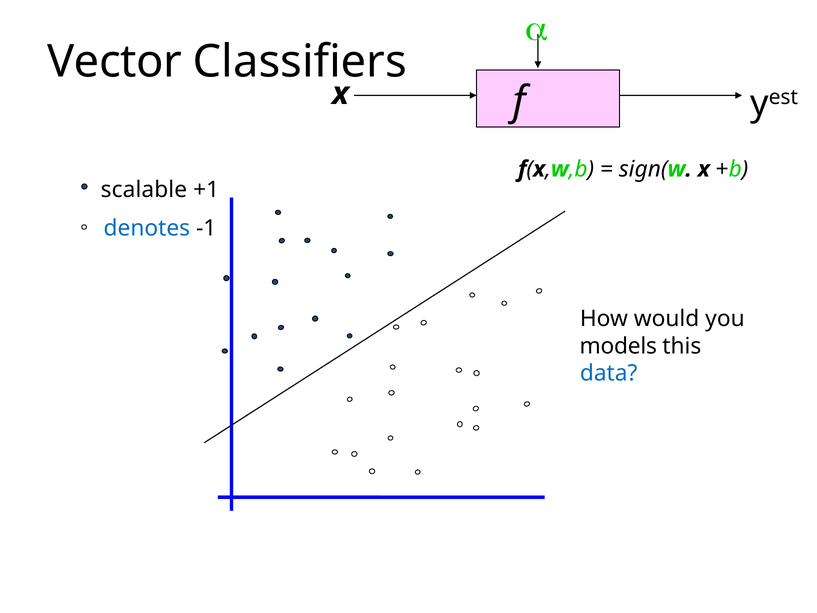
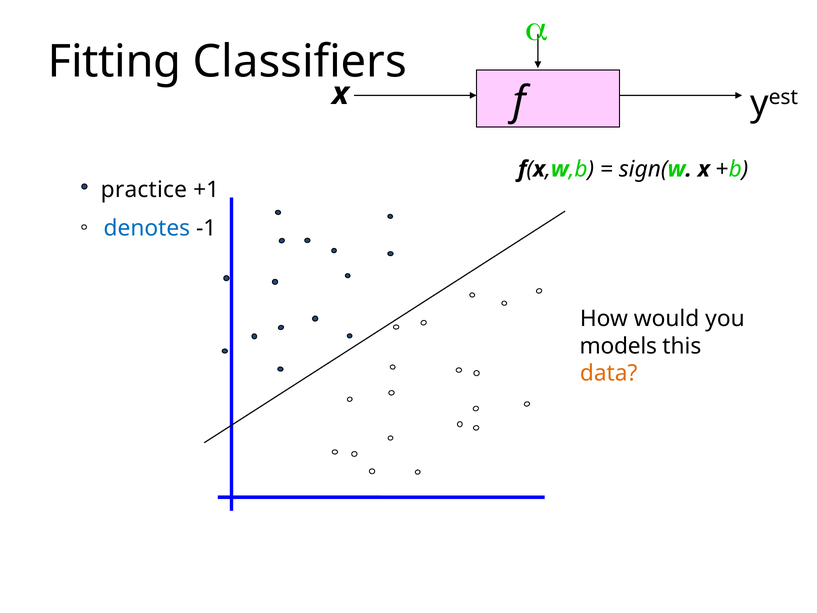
Vector: Vector -> Fitting (115, 62)
scalable: scalable -> practice (144, 189)
data colour: blue -> orange (609, 373)
